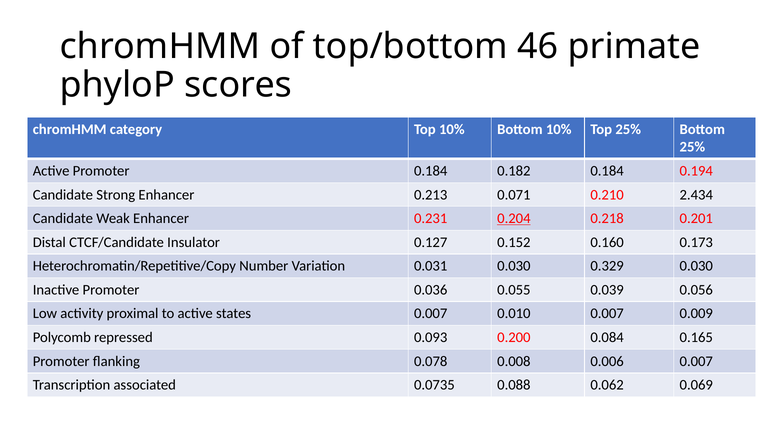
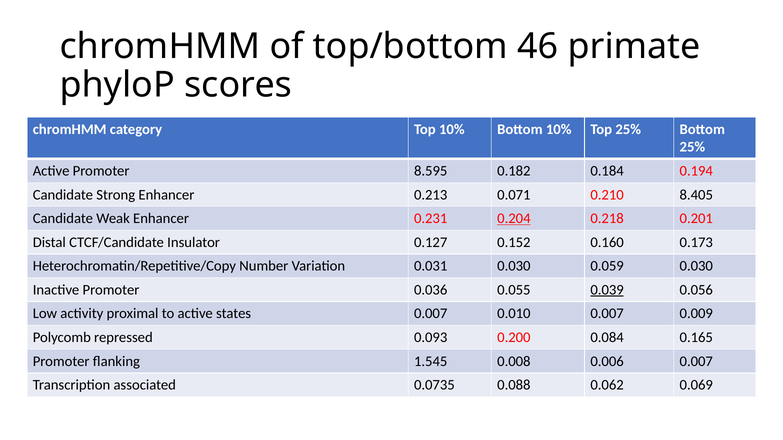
Promoter 0.184: 0.184 -> 8.595 (431, 171)
2.434: 2.434 -> 8.405 (696, 195)
0.329: 0.329 -> 0.059 (607, 266)
0.039 underline: none -> present (607, 290)
0.078: 0.078 -> 1.545 (431, 362)
